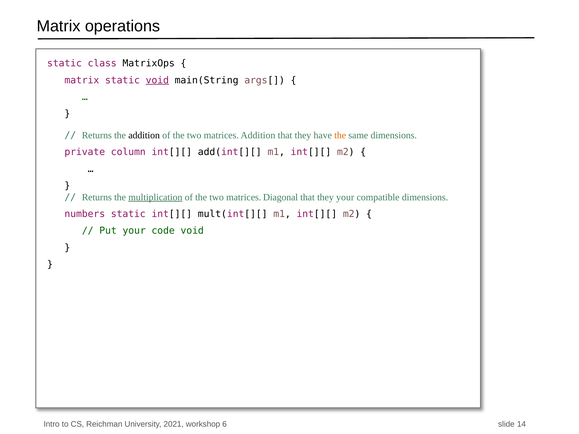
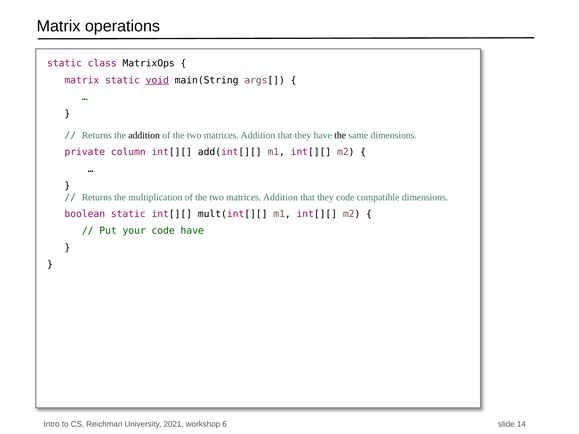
the colour: orange -> black (340, 135)
multiplication underline: present -> none (155, 197)
Diagonal: Diagonal -> Addition (280, 197)
they your: your -> code (345, 197)
numbers: numbers -> boolean (85, 214)
code void: void -> have (192, 231)
